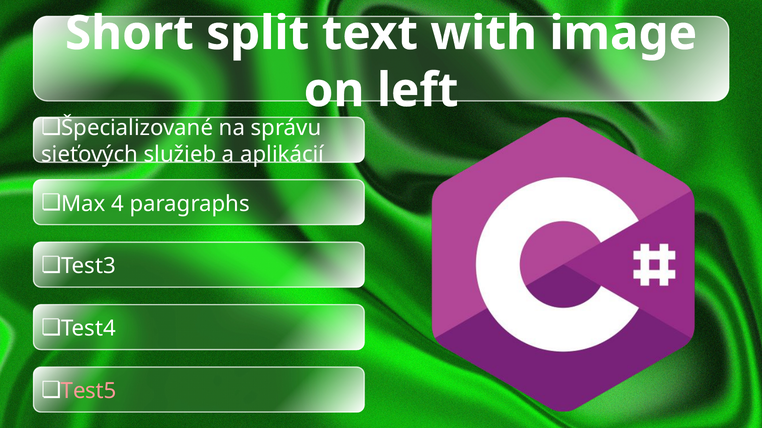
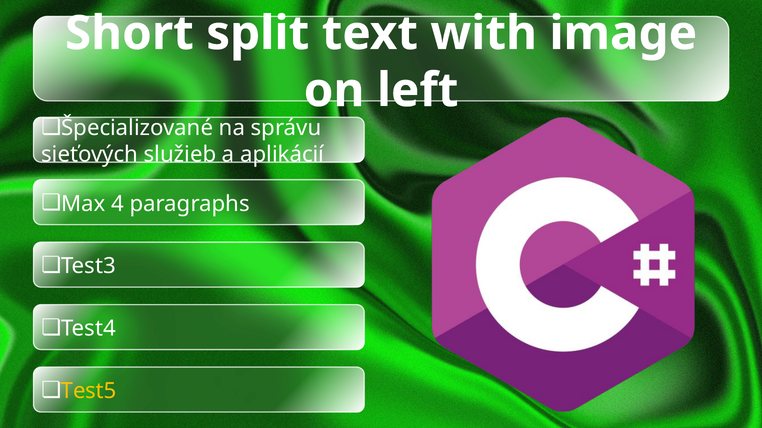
Test5 colour: pink -> yellow (89, 392)
